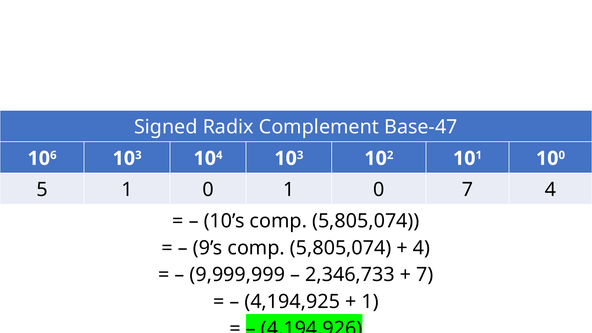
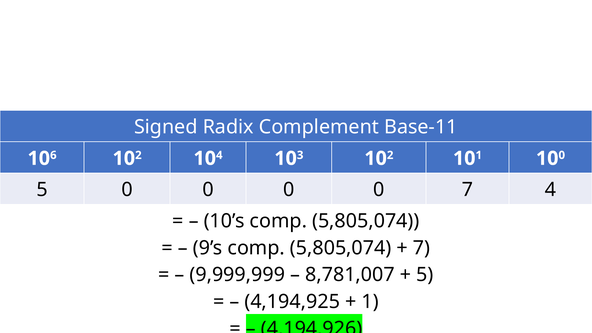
Base-47: Base-47 -> Base-11 (421, 127)
3: 3 -> 2 (138, 155)
5 1: 1 -> 0 (127, 190)
1: 1 -> 0 (289, 190)
4: 4 -> 7 (422, 248)
2,346,733: 2,346,733 -> 8,781,007 (350, 275)
7: 7 -> 5 (425, 275)
